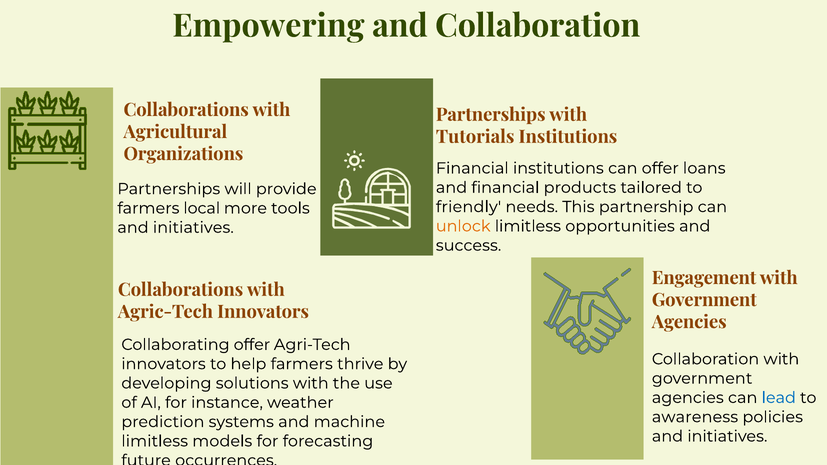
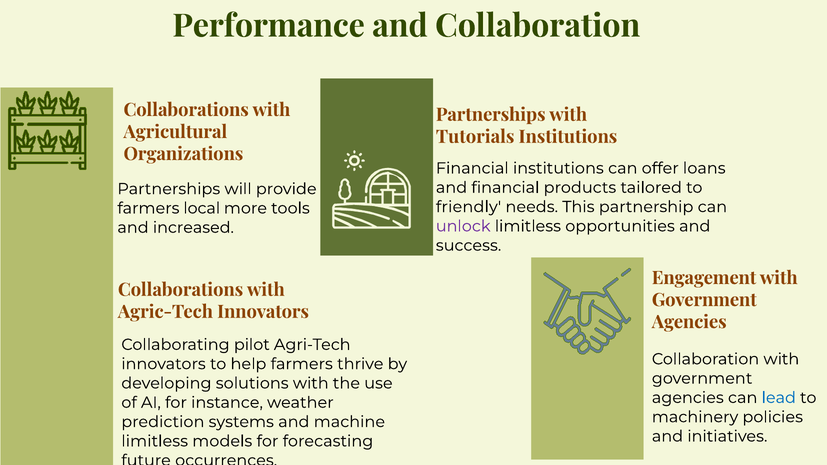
Empowering: Empowering -> Performance (269, 26)
unlock colour: orange -> purple (463, 226)
initiatives: initiatives -> increased (193, 228)
Collaborating offer: offer -> pilot (252, 345)
awareness: awareness -> machinery (695, 417)
